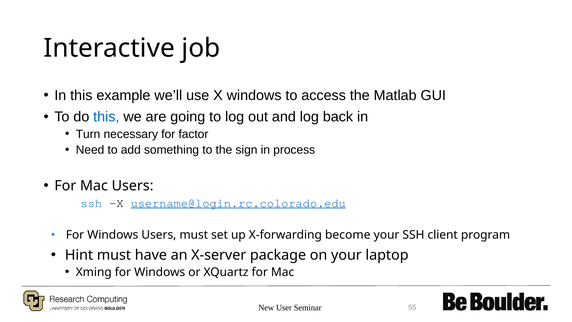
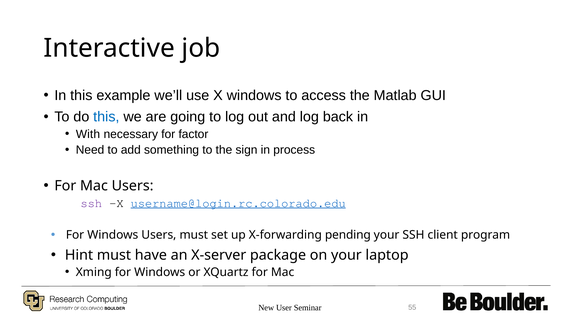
Turn: Turn -> With (88, 134)
ssh colour: blue -> purple (91, 203)
become: become -> pending (348, 235)
